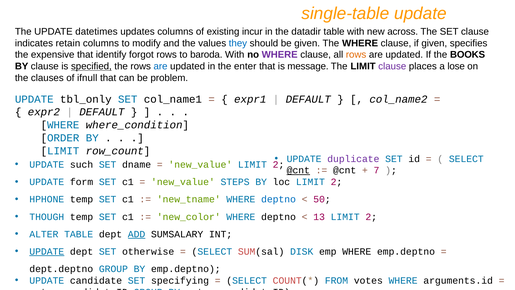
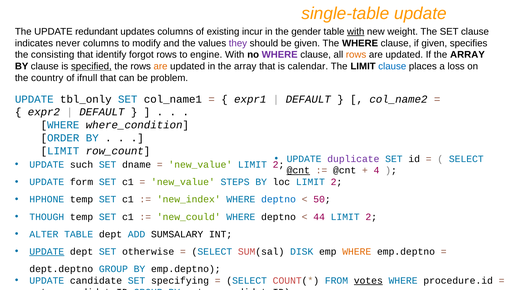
datetimes: datetimes -> redundant (97, 32)
datadir: datadir -> gender (306, 32)
with underline: none -> present (356, 32)
across: across -> weight (403, 32)
retain: retain -> never (68, 43)
they colour: blue -> purple (238, 43)
expensive: expensive -> consisting (53, 55)
baroda: baroda -> engine (206, 55)
If the BOOKS: BOOKS -> ARRAY (467, 55)
are colour: blue -> orange (161, 66)
in the enter: enter -> array (245, 66)
message: message -> calendar (308, 66)
clause colour: purple -> blue (392, 66)
lose: lose -> loss (456, 66)
clauses: clauses -> country (47, 78)
7: 7 -> 4 (377, 170)
new_tname: new_tname -> new_index (189, 199)
new_color: new_color -> new_could (189, 217)
13: 13 -> 44 (319, 217)
ADD underline: present -> none (137, 234)
WHERE colour: black -> orange (357, 251)
votes underline: none -> present (368, 280)
arguments.id: arguments.id -> procedure.id (458, 280)
